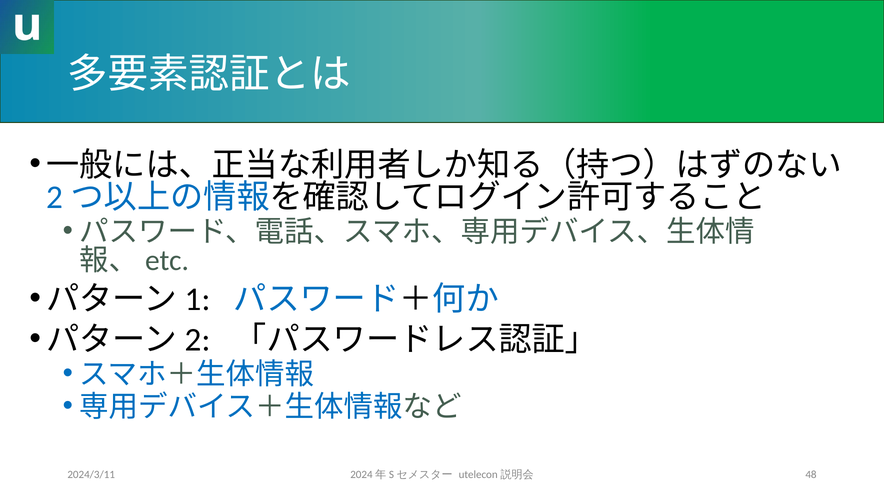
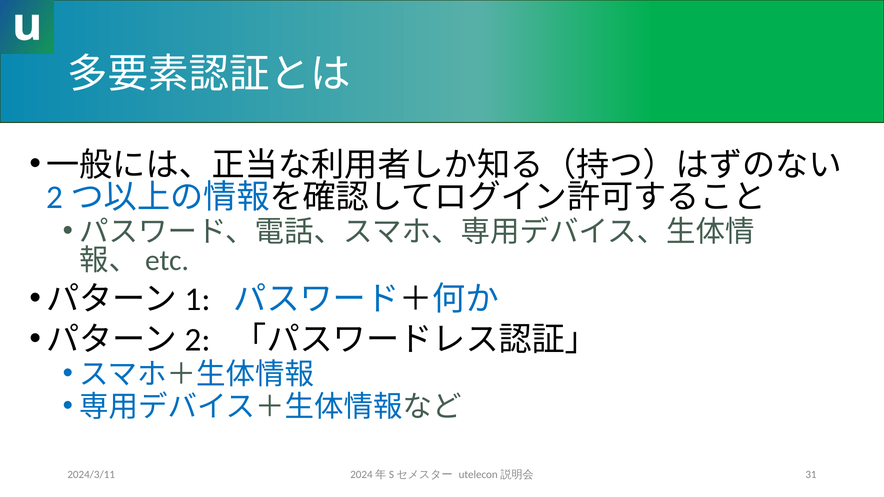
48: 48 -> 31 (811, 475)
